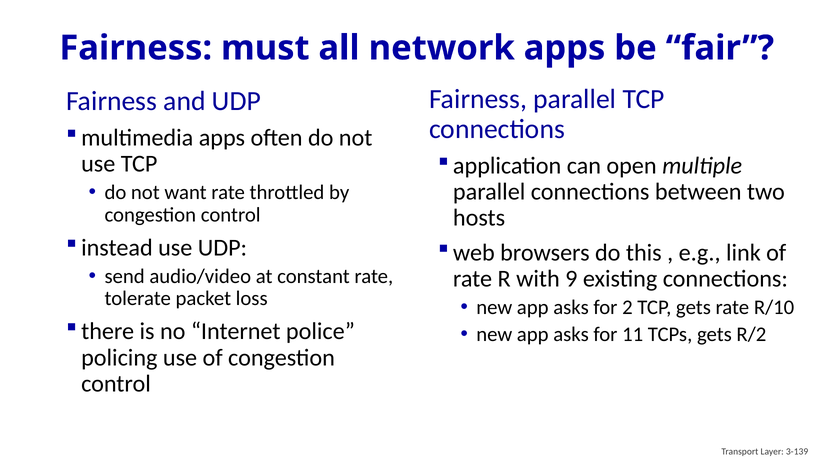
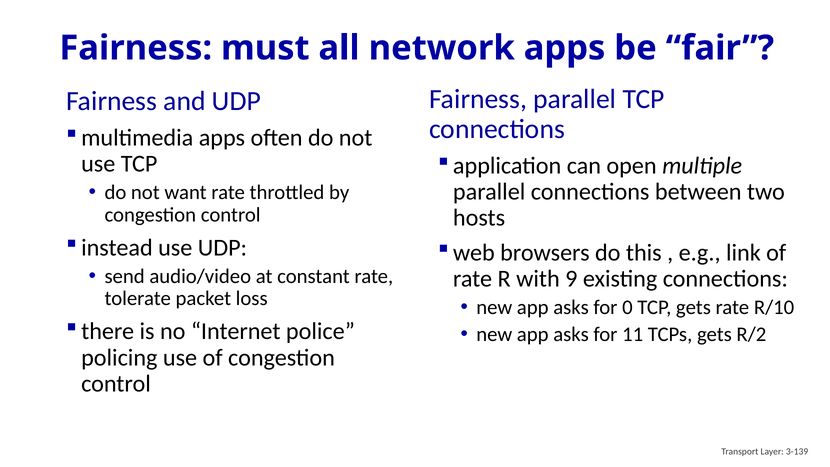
2: 2 -> 0 (627, 307)
